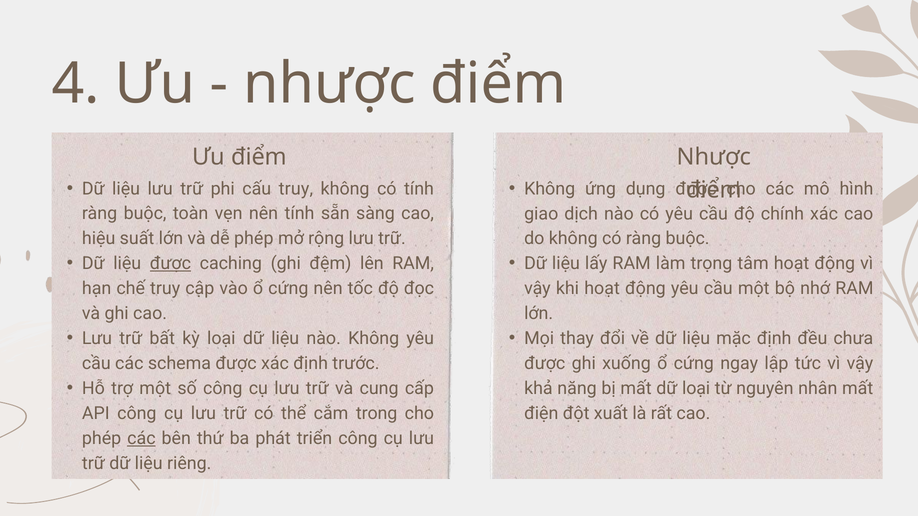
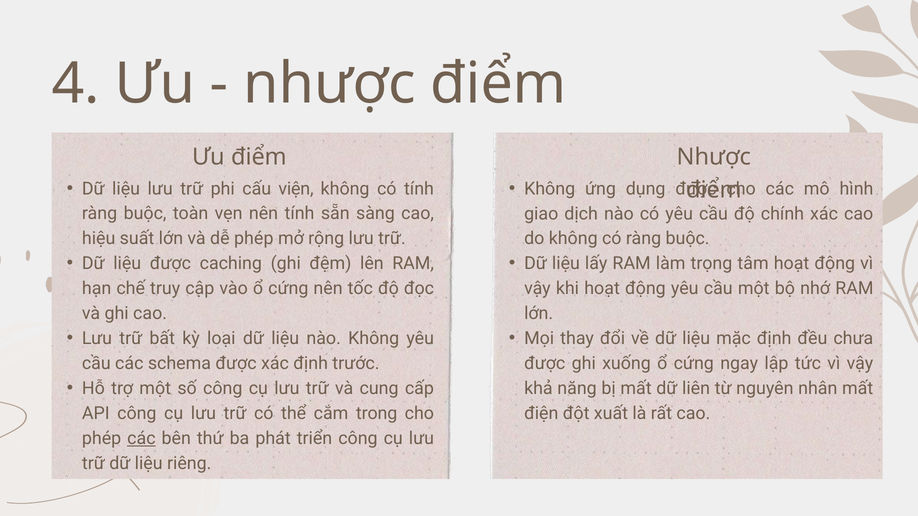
cấu truy: truy -> viện (296, 189)
được underline: present -> none (170, 264)
dữ loại: loại -> liên (696, 389)
